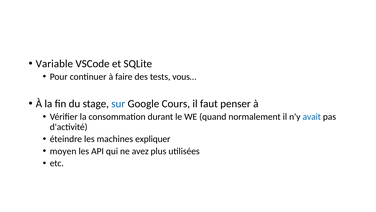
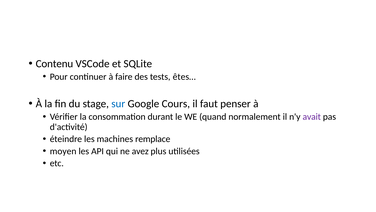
Variable: Variable -> Contenu (54, 64)
vous…: vous… -> êtes… (184, 77)
avait colour: blue -> purple (312, 117)
expliquer: expliquer -> remplace (153, 139)
